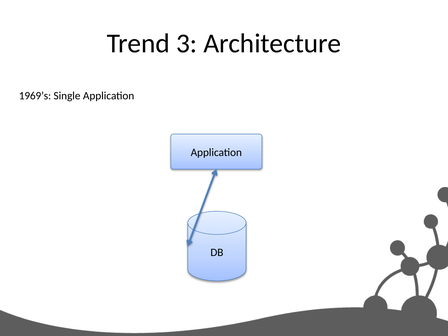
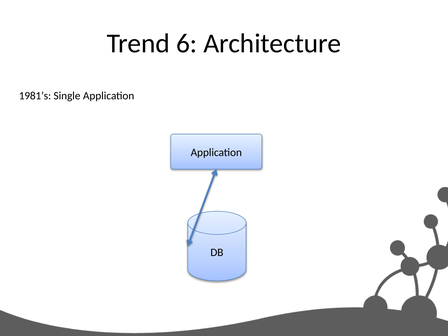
3: 3 -> 6 (187, 43)
1969’s: 1969’s -> 1981’s (35, 96)
